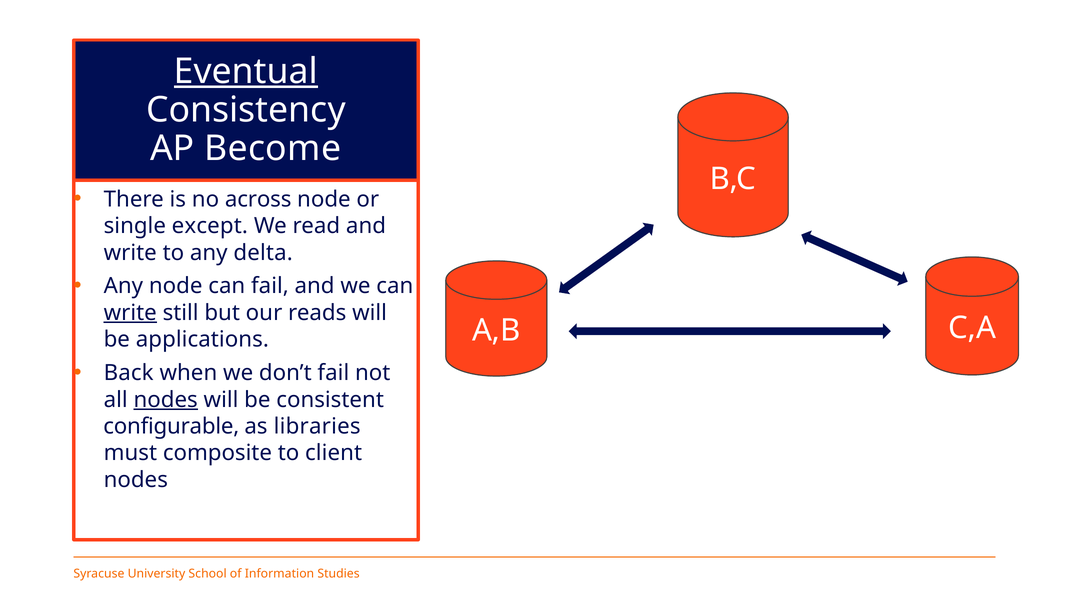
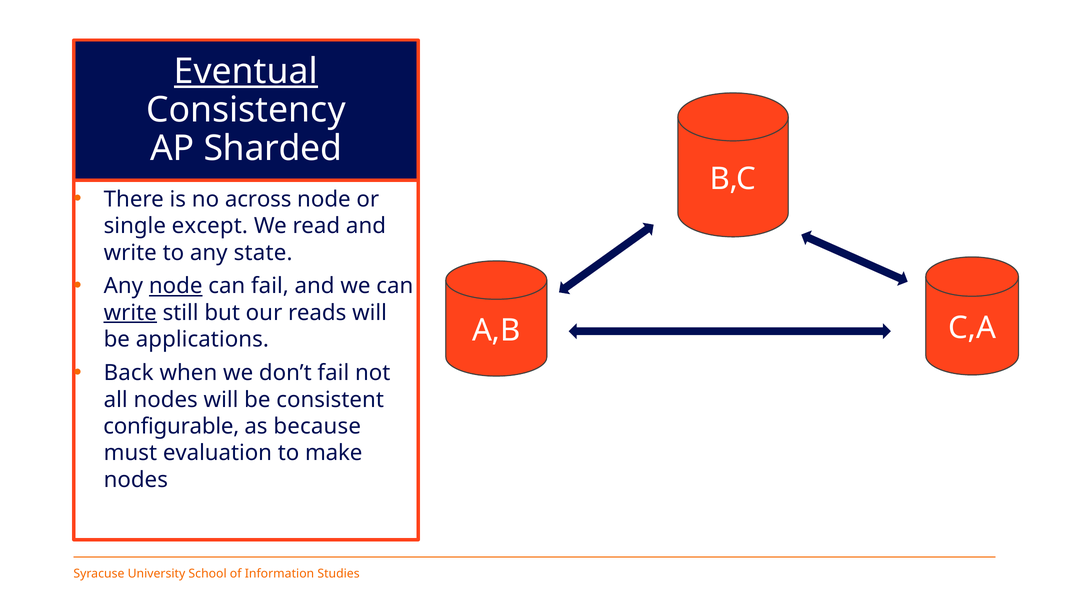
Become: Become -> Sharded (273, 149)
delta: delta -> state (263, 253)
node underline: none -> present (176, 286)
nodes underline: present -> none (166, 400)
libraries: libraries -> because (317, 427)
composite: composite -> evaluation (217, 453)
client: client -> make (334, 453)
